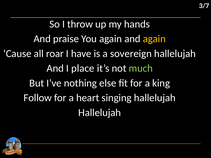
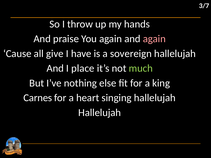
again colour: yellow -> pink (154, 39)
roar: roar -> give (55, 54)
Follow: Follow -> Carnes (38, 98)
